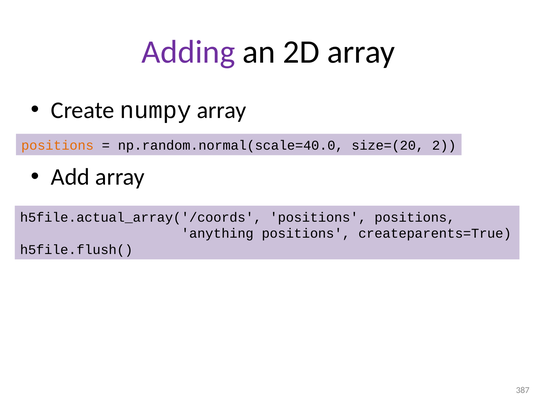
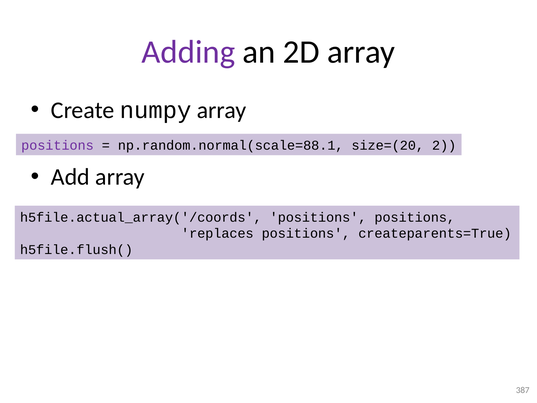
positions colour: orange -> purple (57, 145)
np.random.normal(scale=40.0: np.random.normal(scale=40.0 -> np.random.normal(scale=88.1 (231, 145)
anything: anything -> replaces (217, 233)
